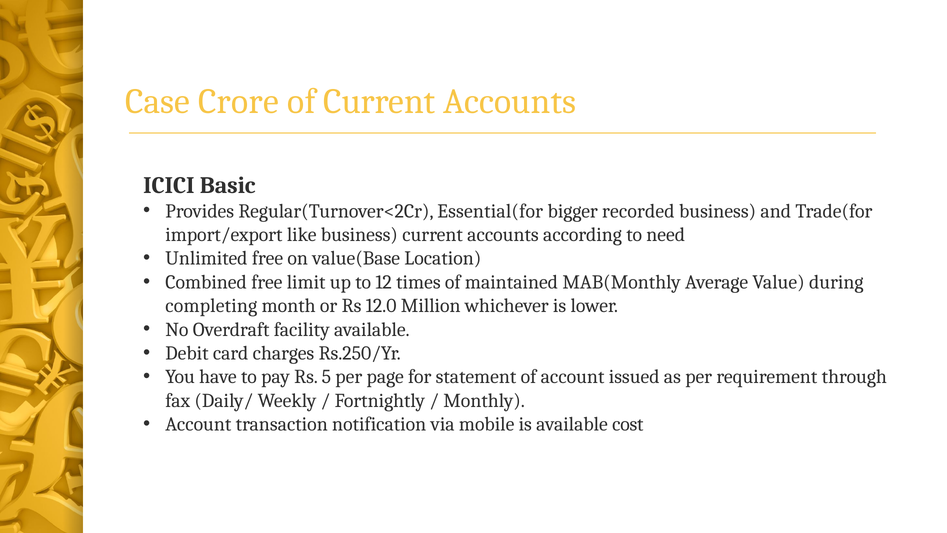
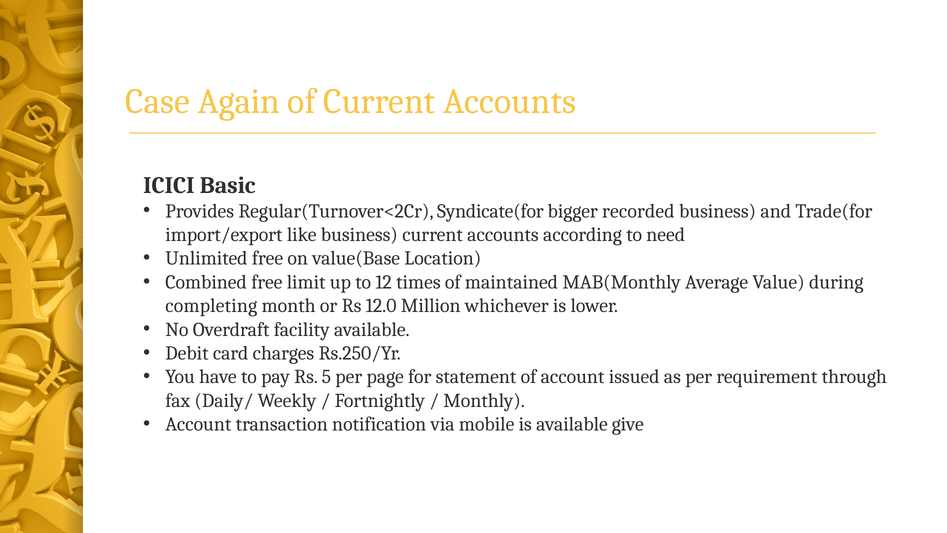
Crore: Crore -> Again (239, 101)
Essential(for: Essential(for -> Syndicate(for (490, 211)
cost: cost -> give (628, 424)
